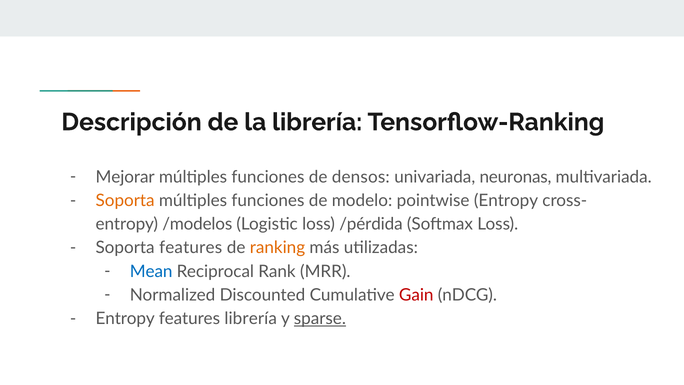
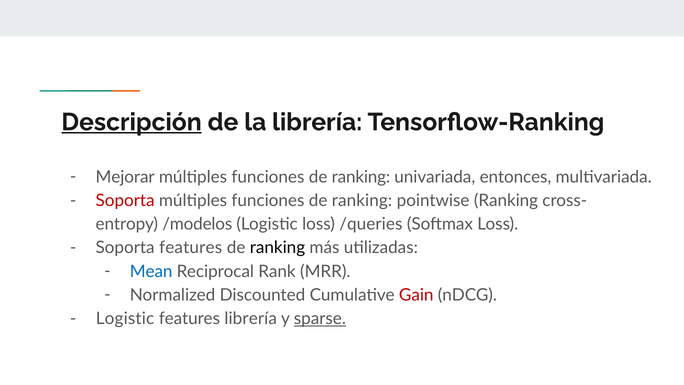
Descripción underline: none -> present (132, 122)
densos: densos -> ranking (361, 177)
neuronas: neuronas -> entonces (515, 177)
Soporta colour: orange -> red (125, 200)
modelo: modelo -> ranking (362, 200)
pointwise Entropy: Entropy -> Ranking (506, 200)
/pérdida: /pérdida -> /queries (371, 224)
ranking colour: orange -> black (277, 248)
Entropy: Entropy -> Logistic (125, 318)
